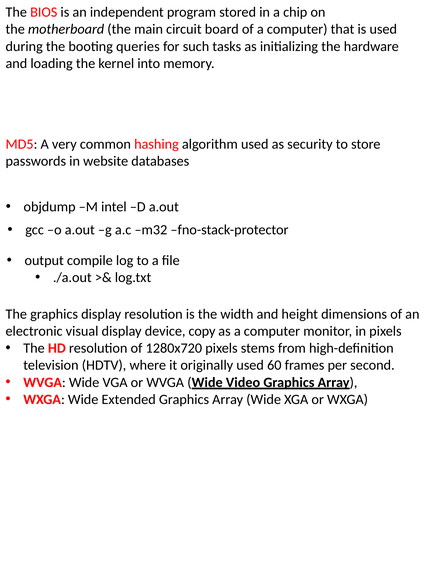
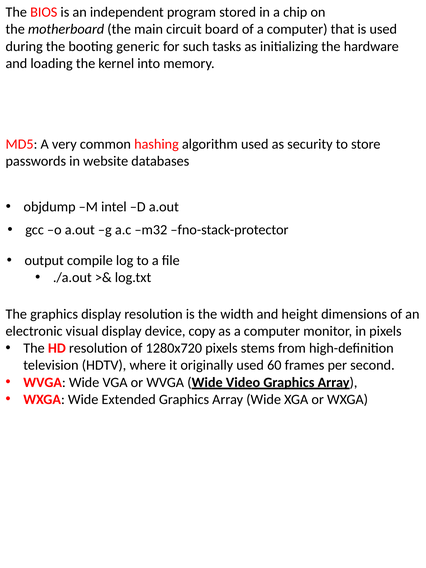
queries: queries -> generic (138, 46)
